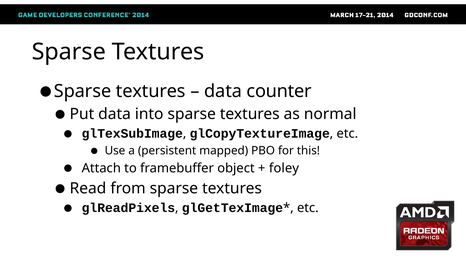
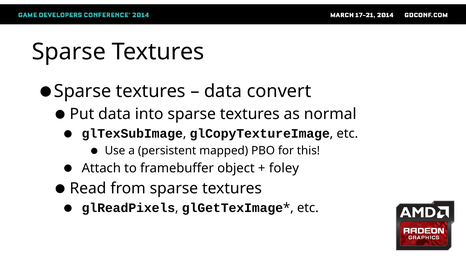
counter: counter -> convert (279, 91)
